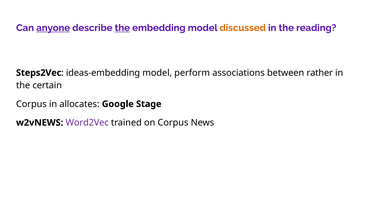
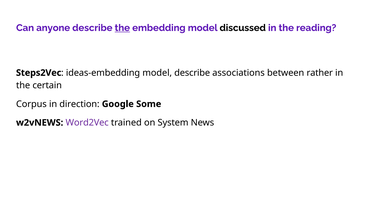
anyone underline: present -> none (53, 28)
discussed colour: orange -> black (243, 28)
model perform: perform -> describe (192, 73)
allocates: allocates -> direction (79, 104)
Stage: Stage -> Some (149, 104)
on Corpus: Corpus -> System (173, 123)
